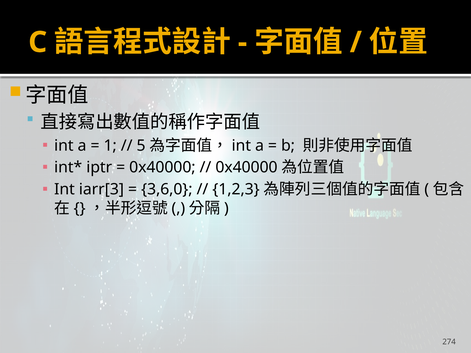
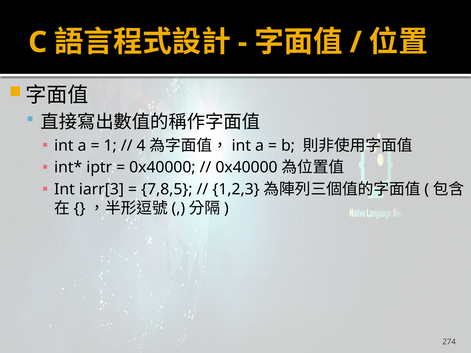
5: 5 -> 4 (141, 146)
3,6,0: 3,6,0 -> 7,8,5 (167, 190)
